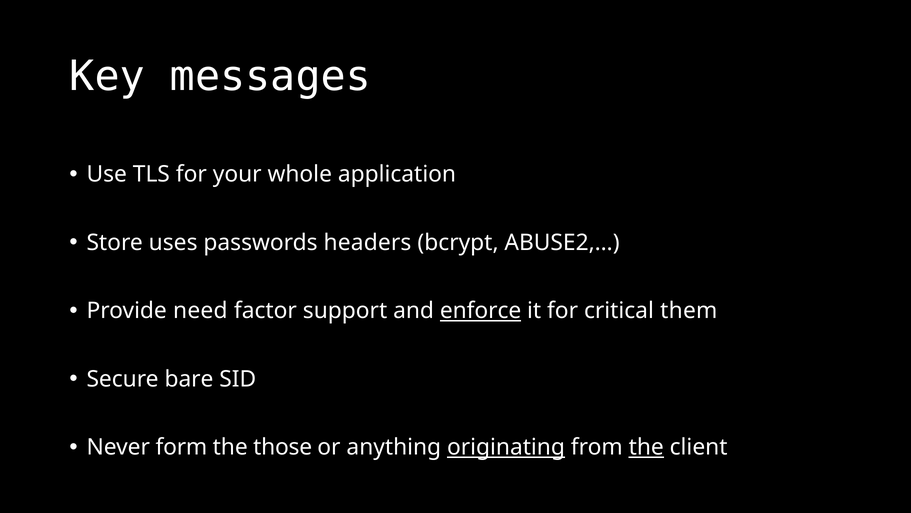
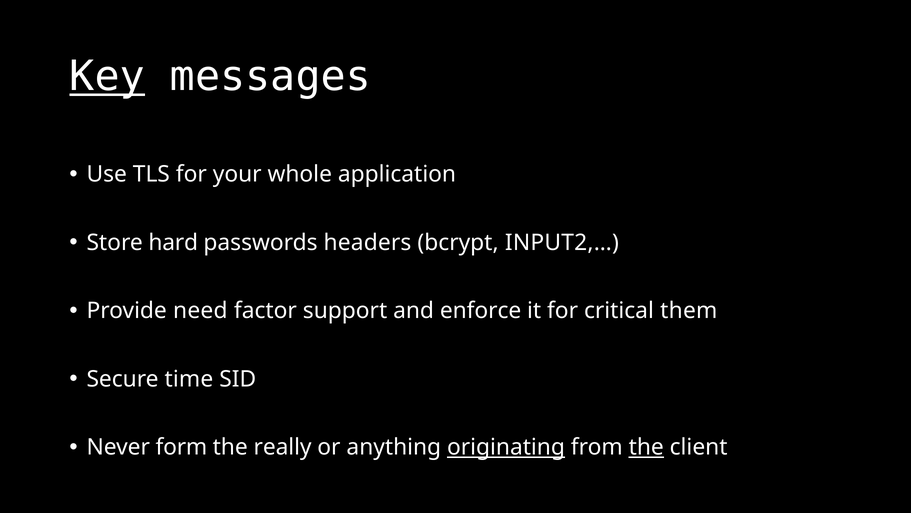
Key underline: none -> present (107, 77)
uses: uses -> hard (173, 242)
ABUSE2,…: ABUSE2,… -> INPUT2,… (562, 242)
enforce underline: present -> none (481, 311)
bare: bare -> time (189, 379)
those: those -> really (283, 447)
